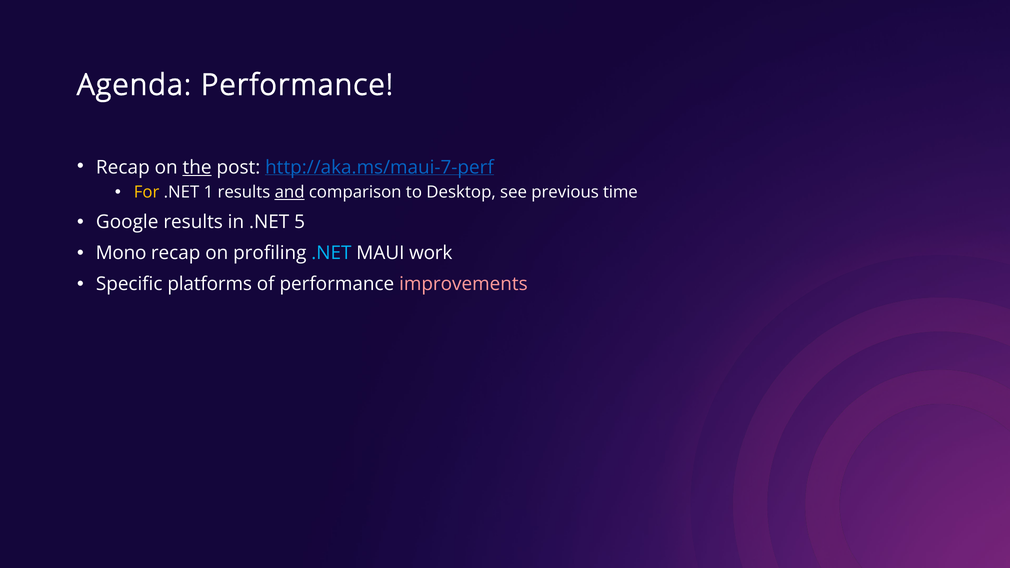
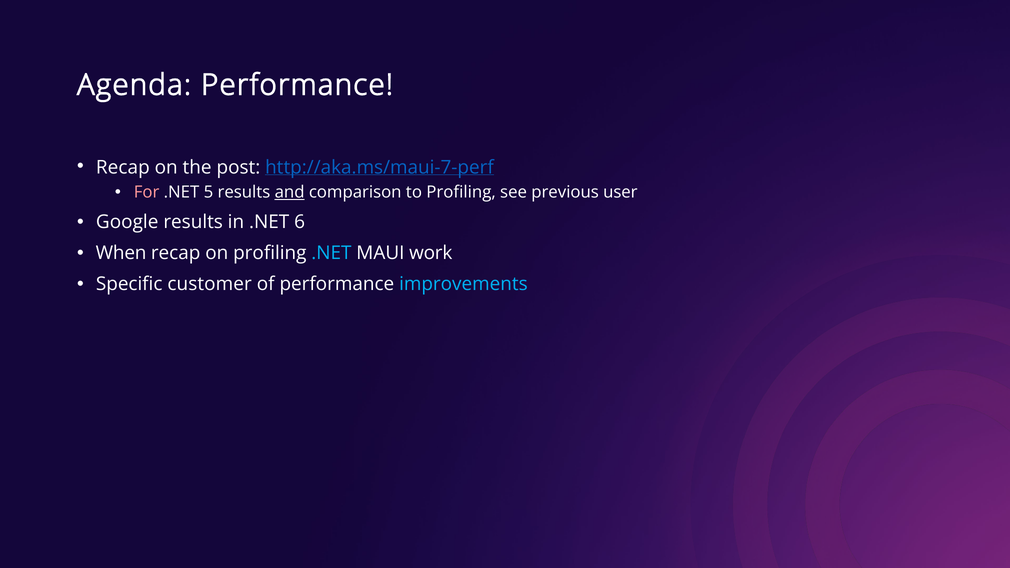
the underline: present -> none (197, 167)
For colour: yellow -> pink (147, 192)
1: 1 -> 5 (208, 192)
to Desktop: Desktop -> Profiling (461, 192)
time: time -> user (620, 192)
5: 5 -> 6 (300, 222)
Mono: Mono -> When (121, 253)
platforms: platforms -> customer (210, 284)
improvements colour: pink -> light blue (463, 284)
